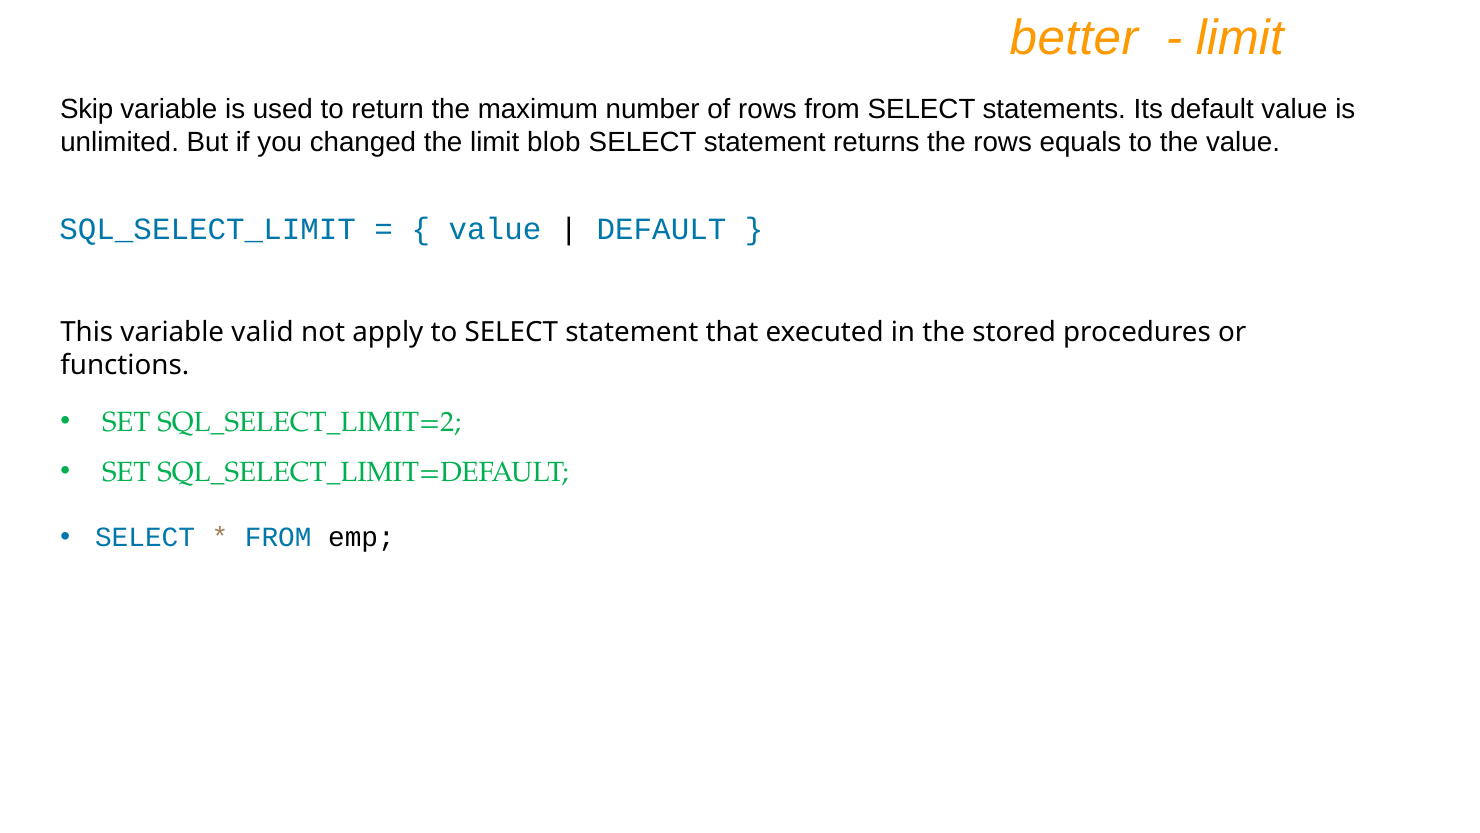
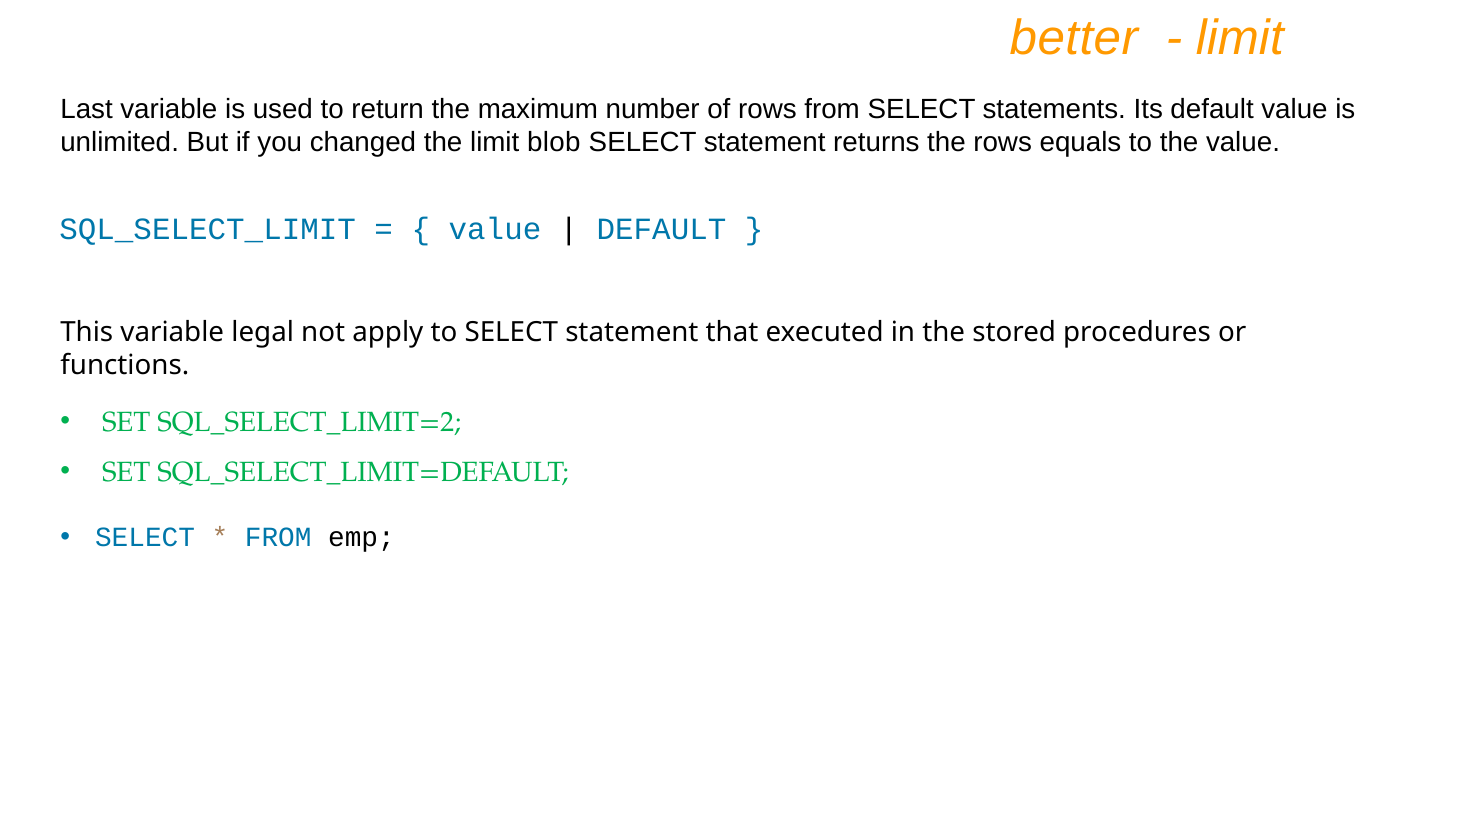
Skip: Skip -> Last (87, 109)
valid: valid -> legal (263, 332)
